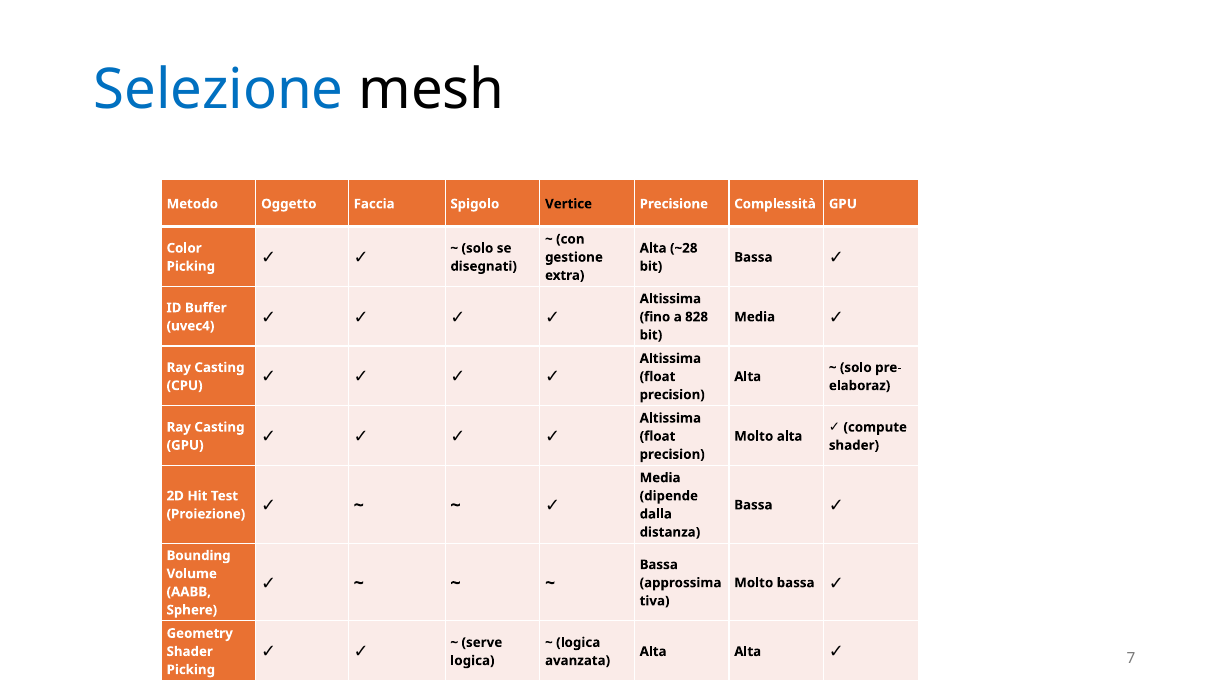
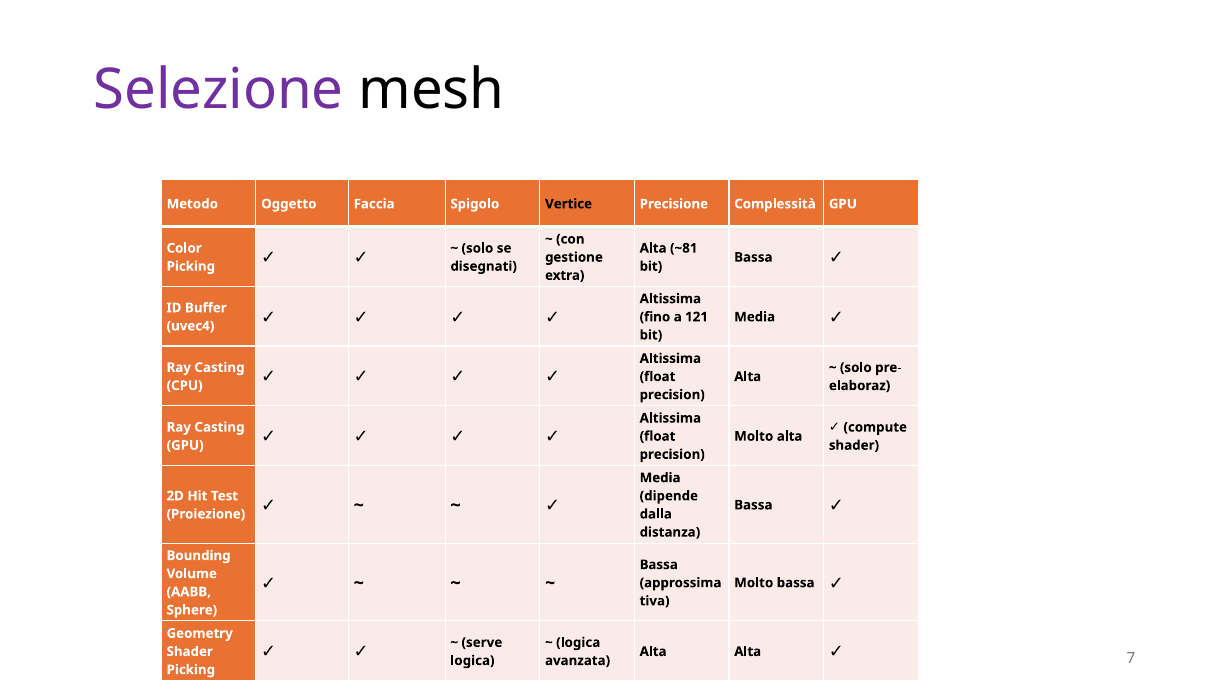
Selezione colour: blue -> purple (219, 90)
~28: ~28 -> ~81 (684, 248)
828: 828 -> 121 (697, 317)
